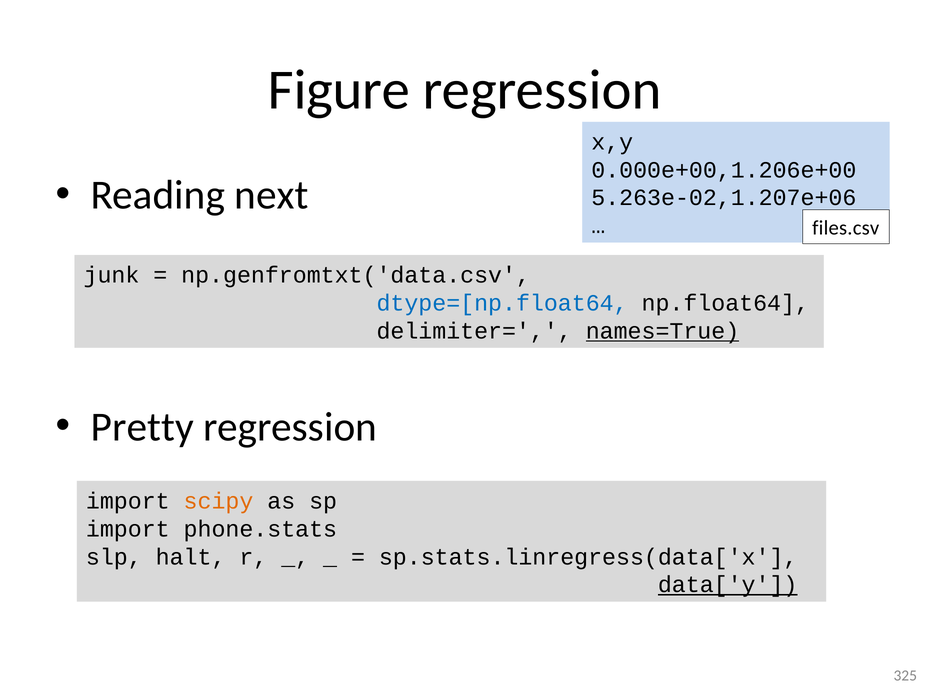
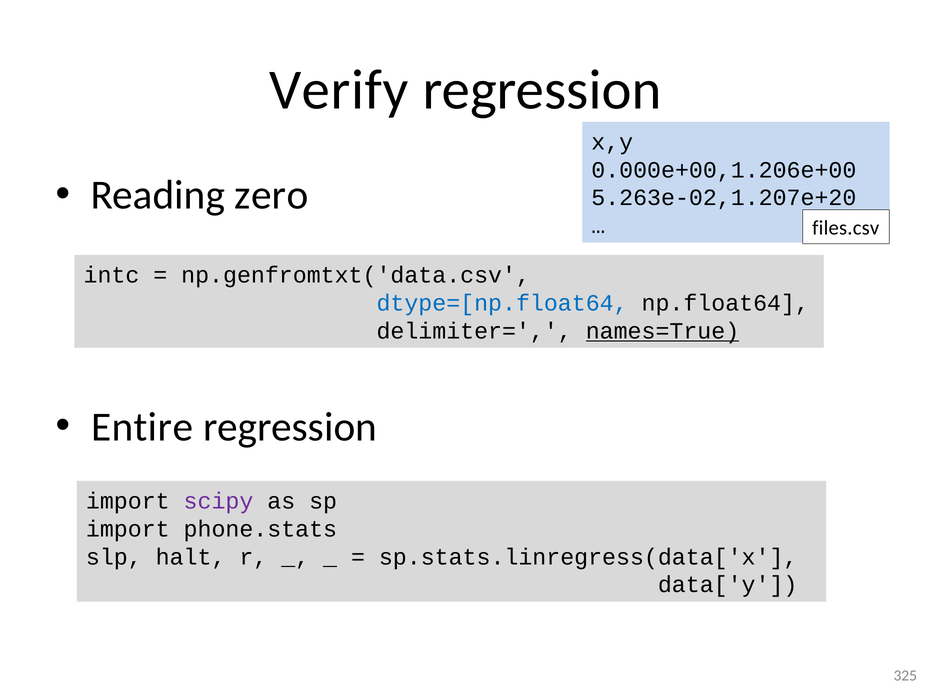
Figure: Figure -> Verify (339, 90)
next: next -> zero (271, 195)
5.263e-02,1.207e+06: 5.263e-02,1.207e+06 -> 5.263e-02,1.207e+20 (724, 198)
junk: junk -> intc (111, 275)
Pretty: Pretty -> Entire (142, 427)
scipy colour: orange -> purple (218, 501)
data['y underline: present -> none (728, 584)
